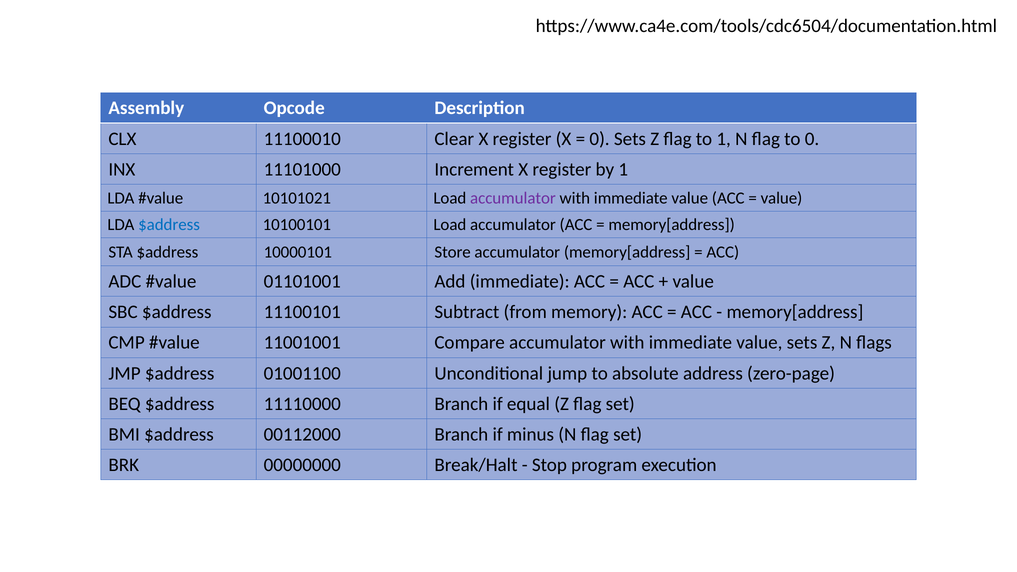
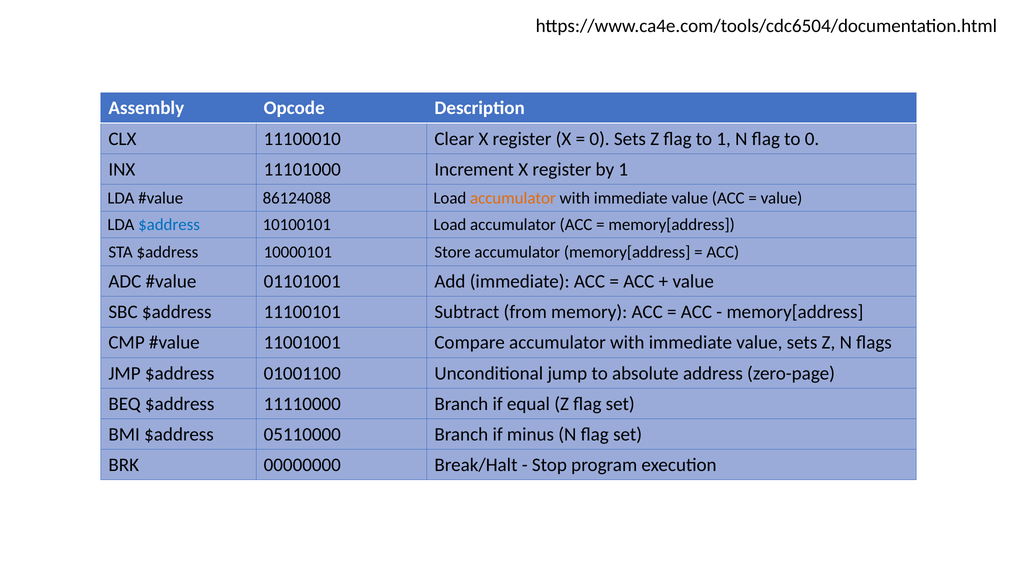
10101021: 10101021 -> 86124088 (297, 198)
accumulator colour: purple -> orange (513, 198)
00112000: 00112000 -> 05110000 (302, 434)
